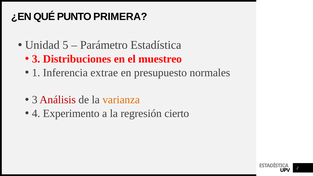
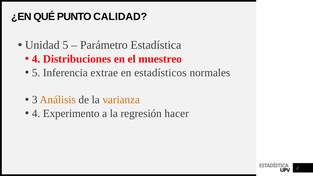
PRIMERA: PRIMERA -> CALIDAD (120, 17)
3: 3 -> 4 (36, 59)
1: 1 -> 5 (36, 73)
presupuesto: presupuesto -> estadísticos (160, 73)
Análisis colour: red -> orange (58, 100)
cierto: cierto -> hacer (177, 113)
